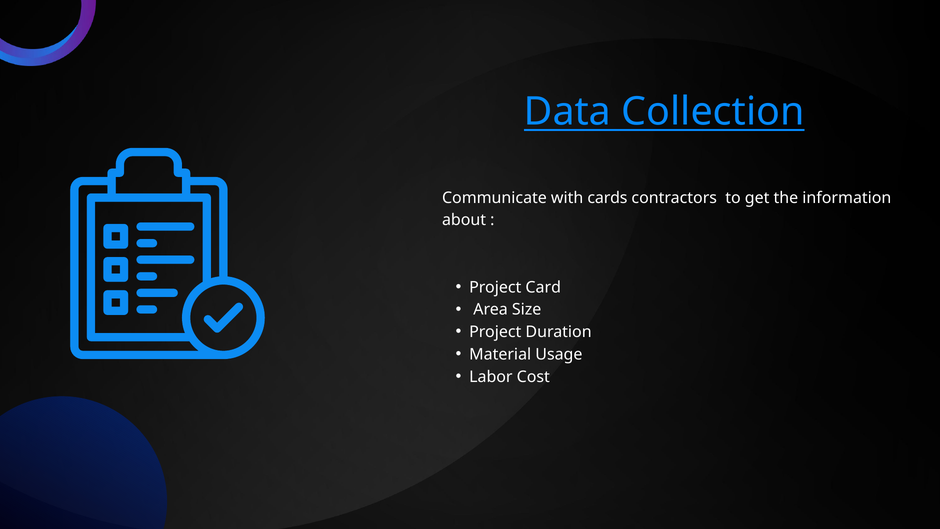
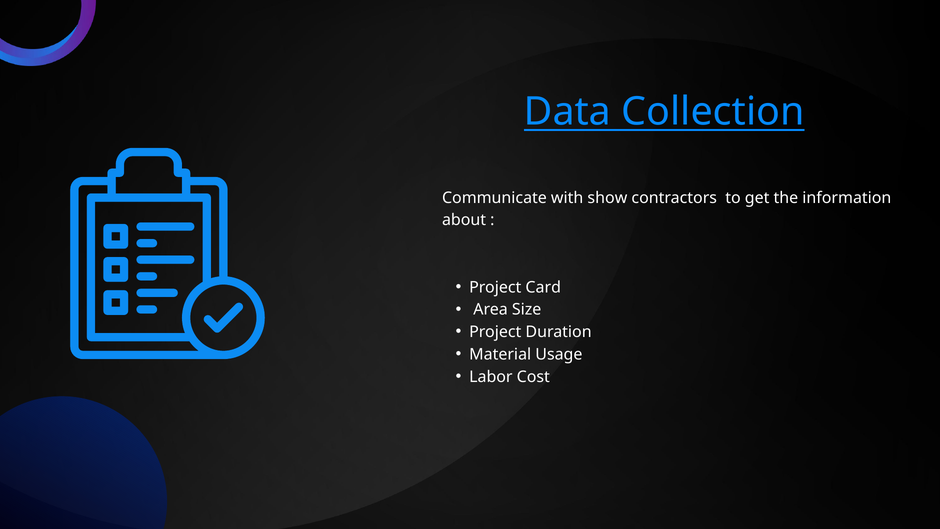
cards: cards -> show (607, 198)
